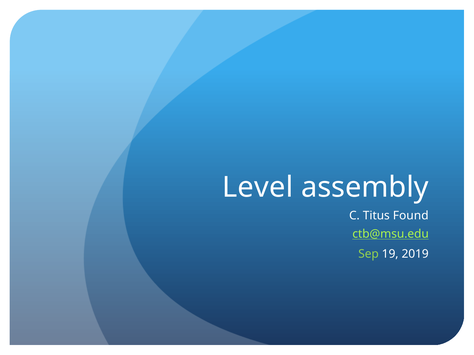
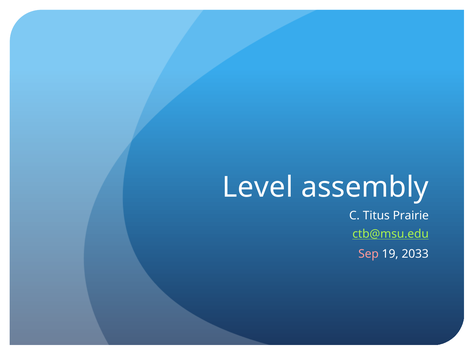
Found: Found -> Prairie (411, 216)
Sep colour: light green -> pink (369, 254)
2019: 2019 -> 2033 (415, 254)
